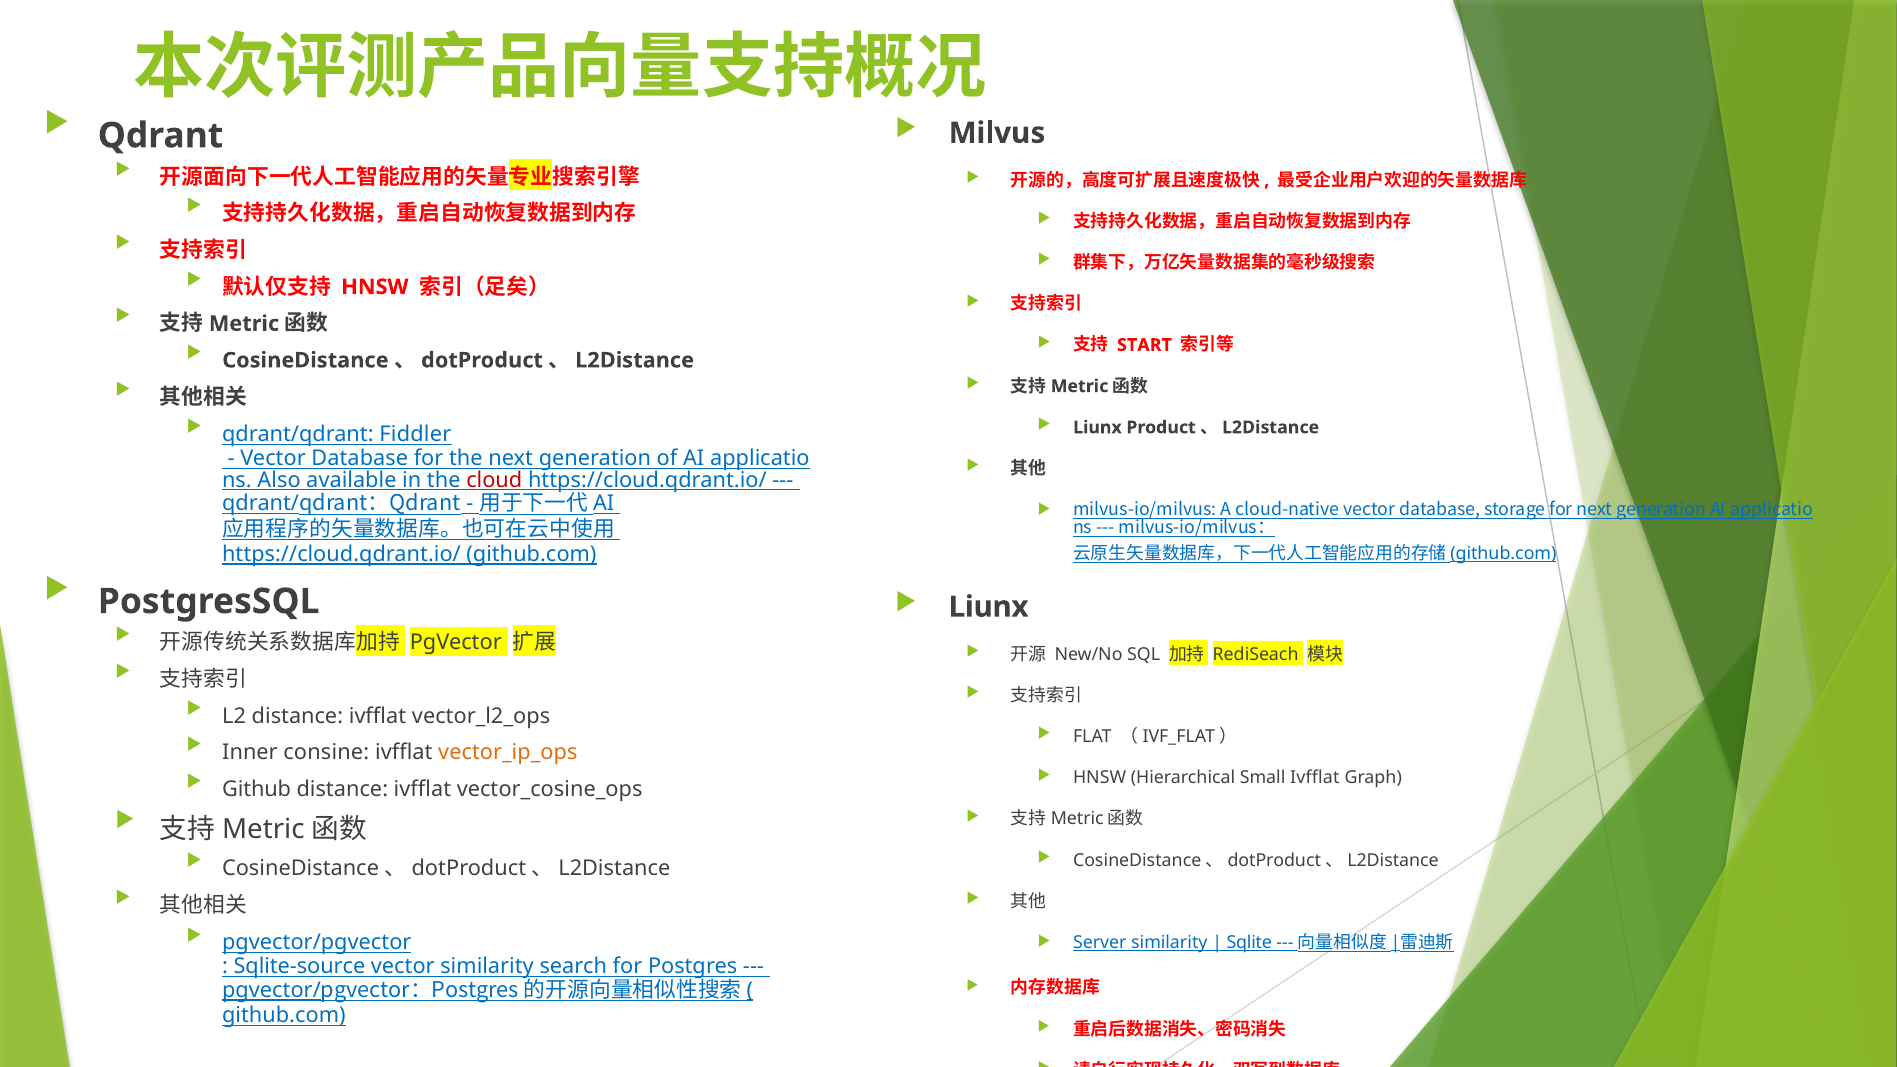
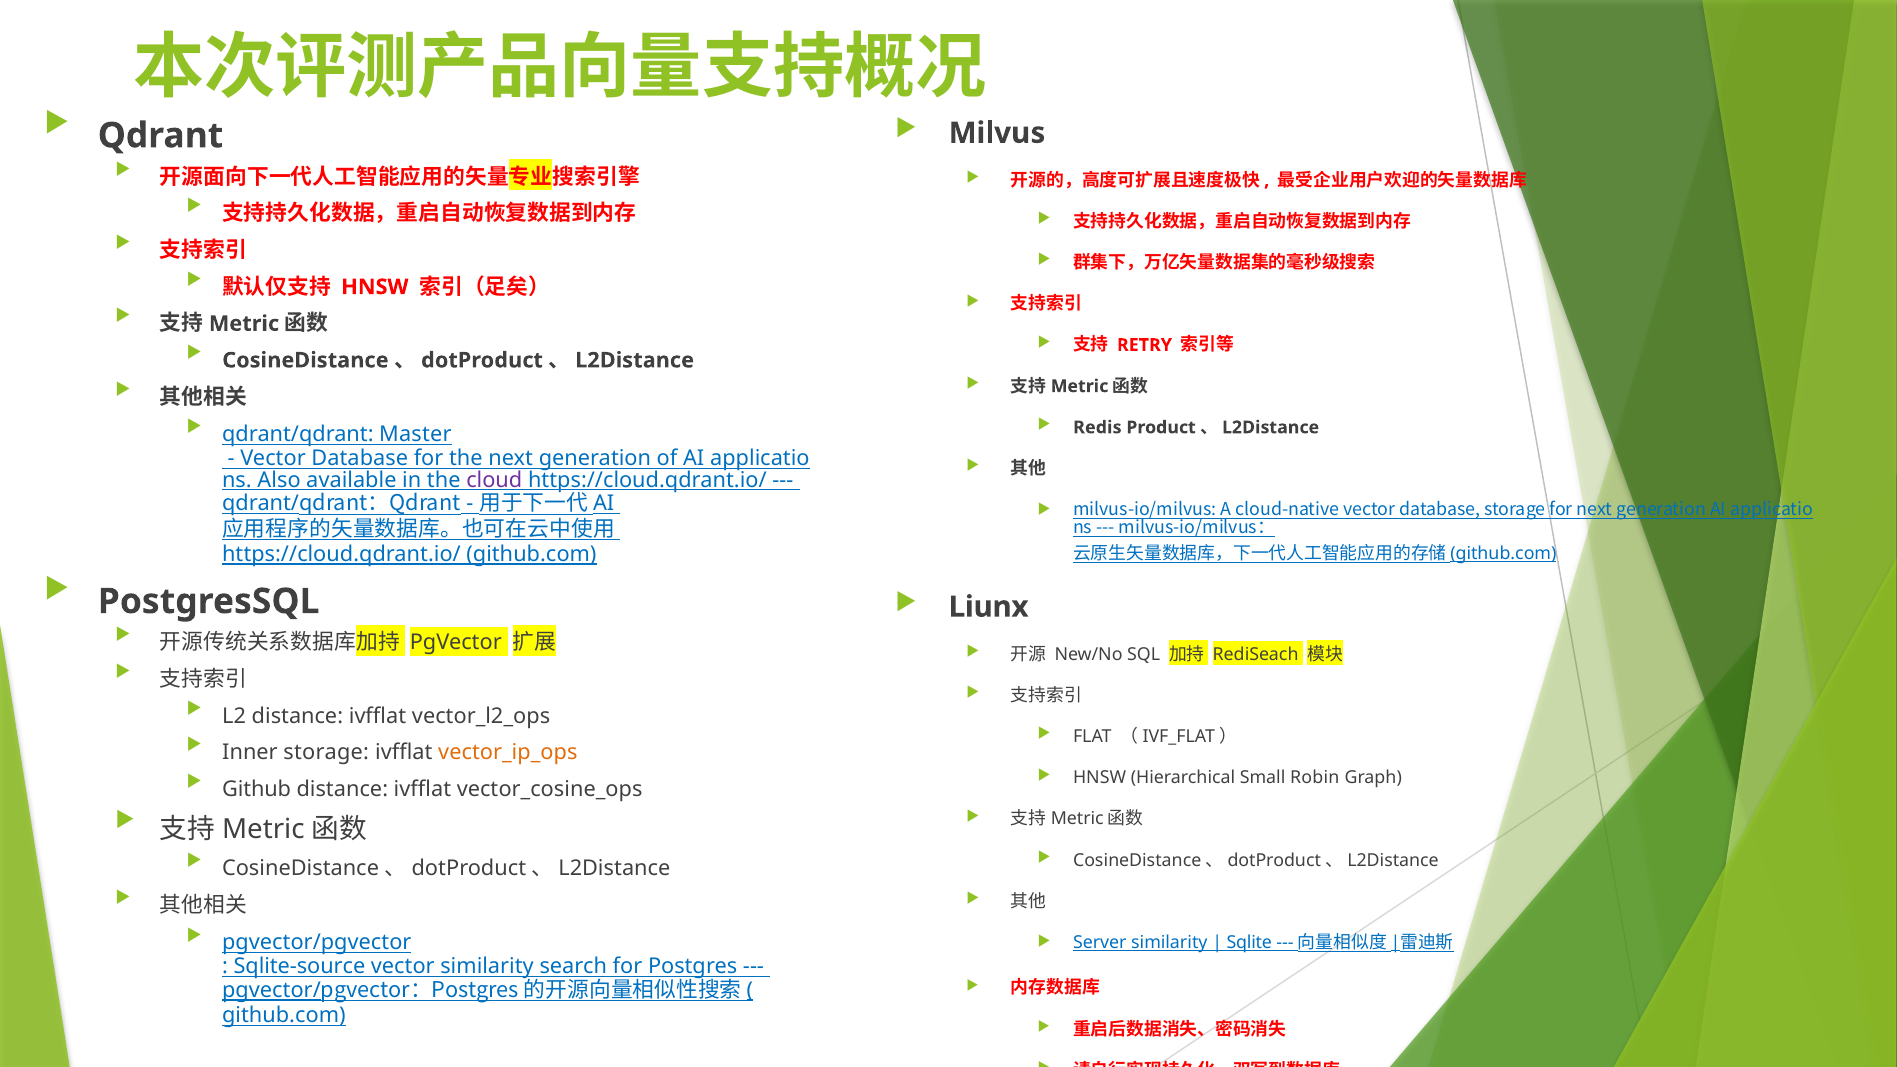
START: START -> RETRY (1144, 345)
Liunx: Liunx -> Redis (1097, 427)
Fiddler: Fiddler -> Master (415, 435)
cloud colour: red -> purple (494, 480)
Inner consine: consine -> storage (326, 753)
Small Ivfflat: Ivfflat -> Robin (1315, 778)
